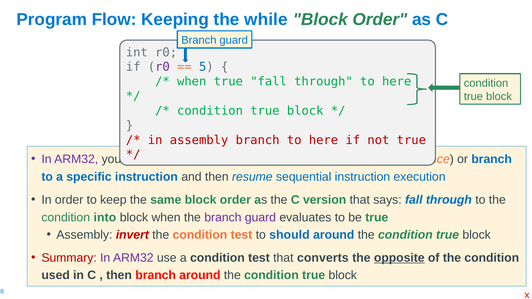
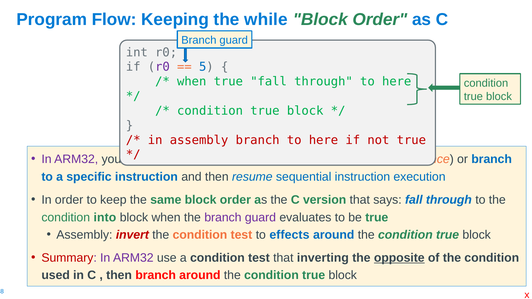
should: should -> effects (289, 235)
converts: converts -> inverting (323, 258)
